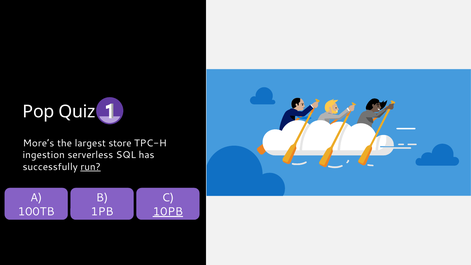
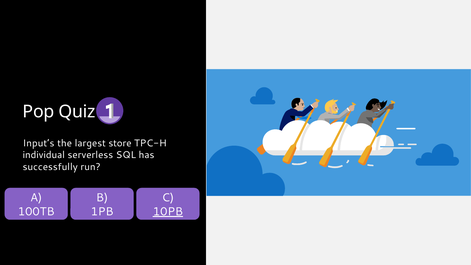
More’s: More’s -> Input’s (39, 143)
ingestion: ingestion -> individual (44, 155)
run underline: present -> none (91, 167)
